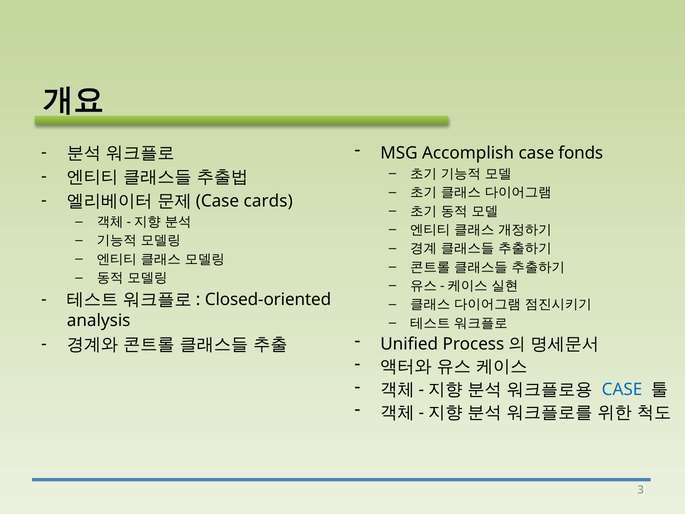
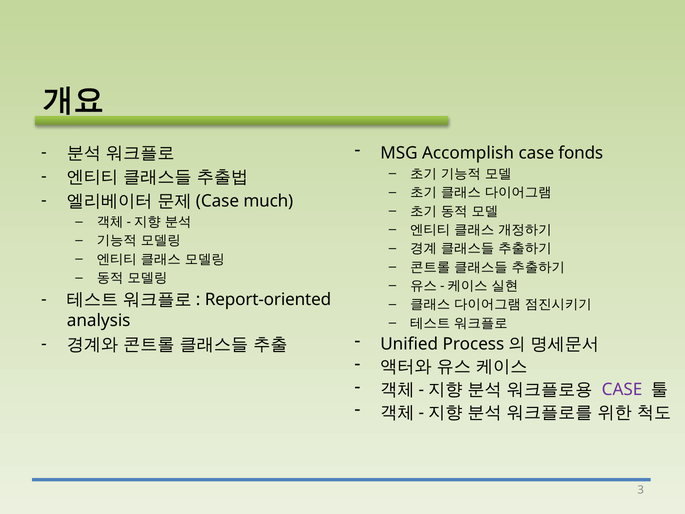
cards: cards -> much (268, 201)
Closed-oriented: Closed-oriented -> Report-oriented (268, 300)
CASE colour: blue -> purple (622, 389)
